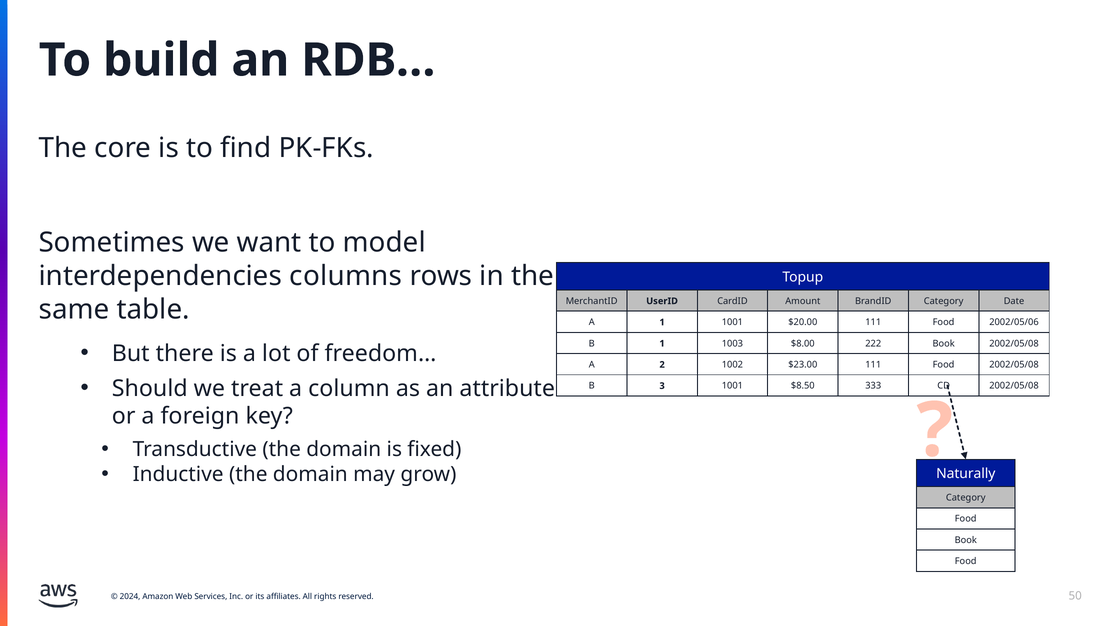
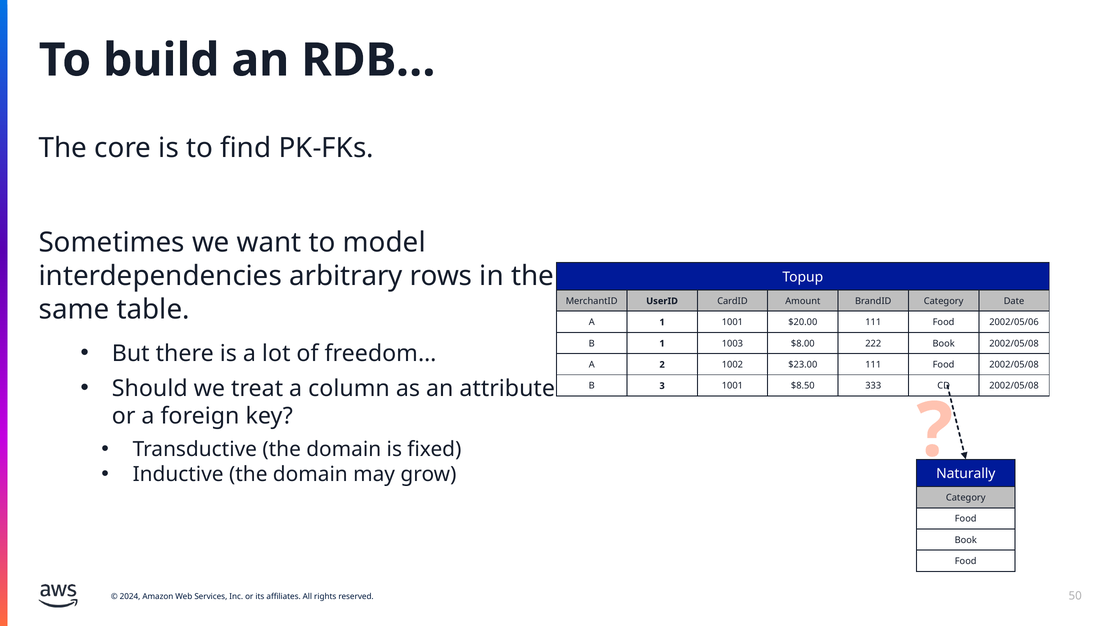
columns: columns -> arbitrary (346, 276)
